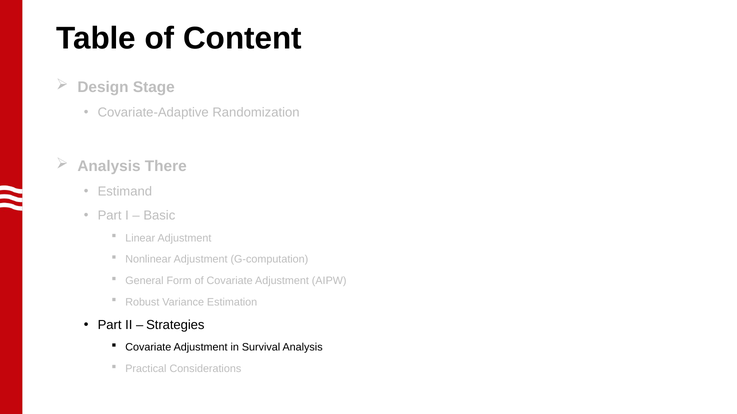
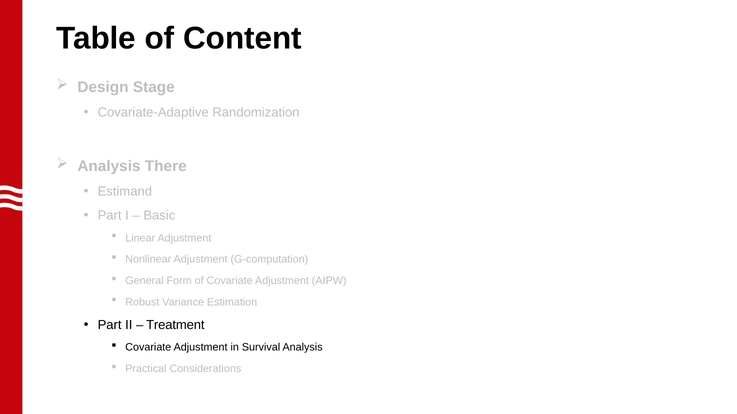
Strategies: Strategies -> Treatment (175, 325)
